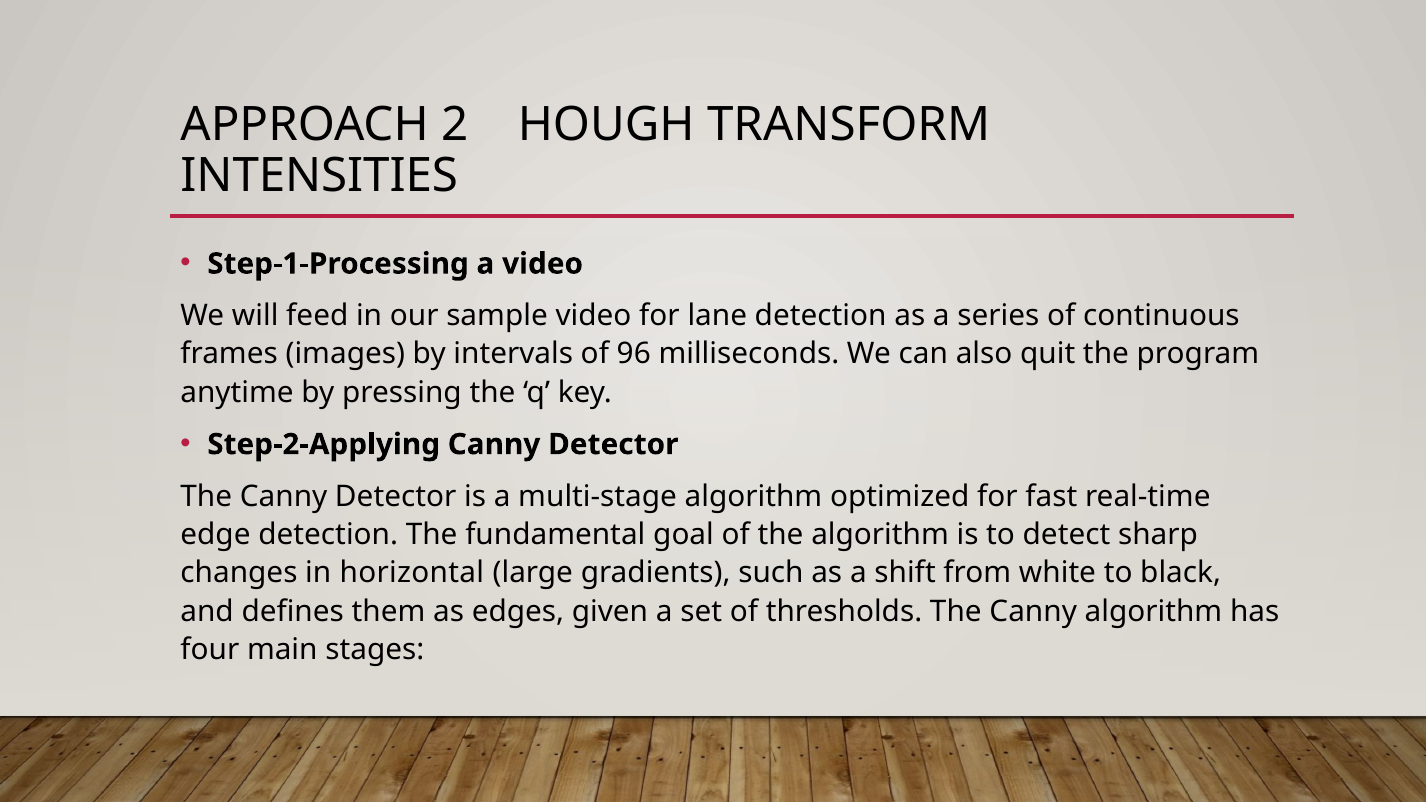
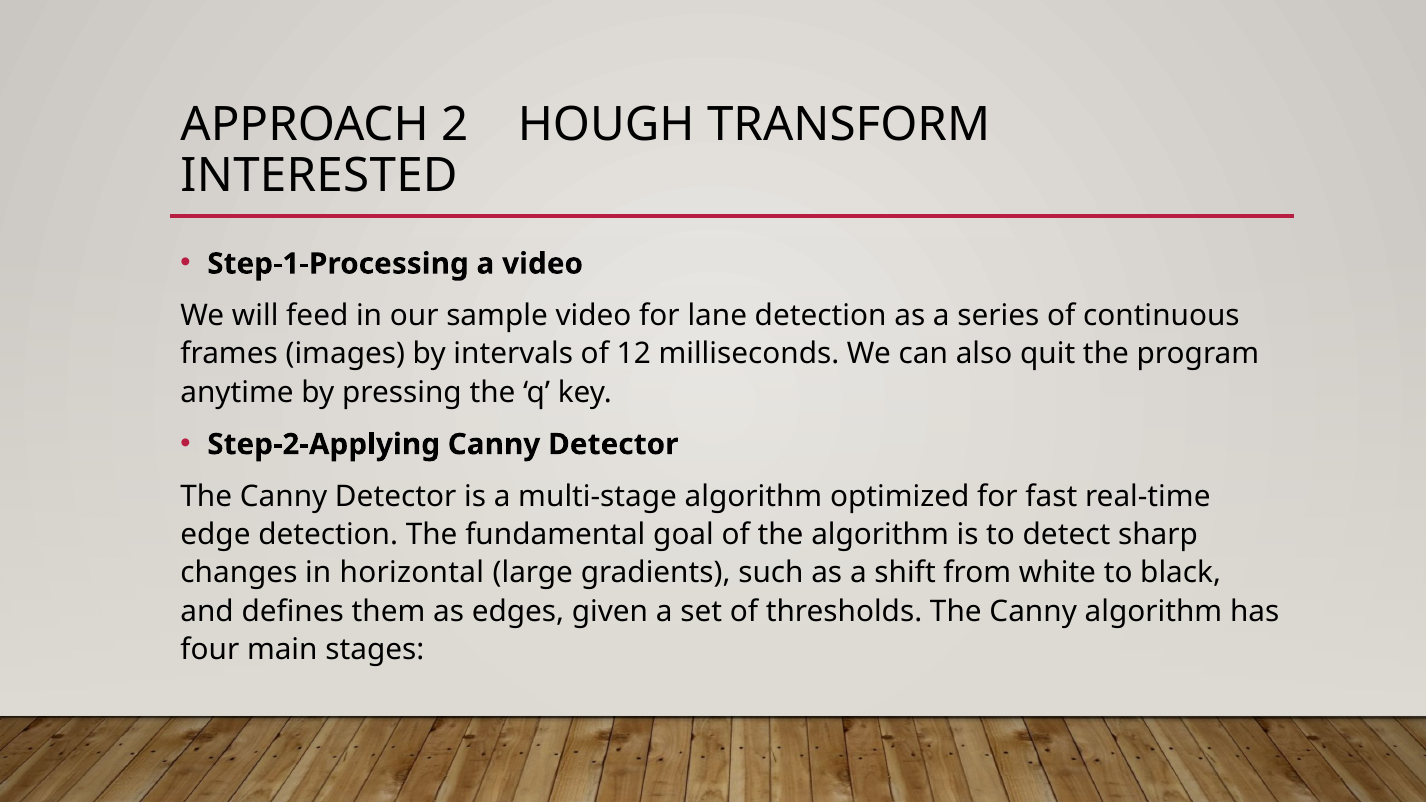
INTENSITIES: INTENSITIES -> INTERESTED (319, 176)
96: 96 -> 12 (634, 354)
